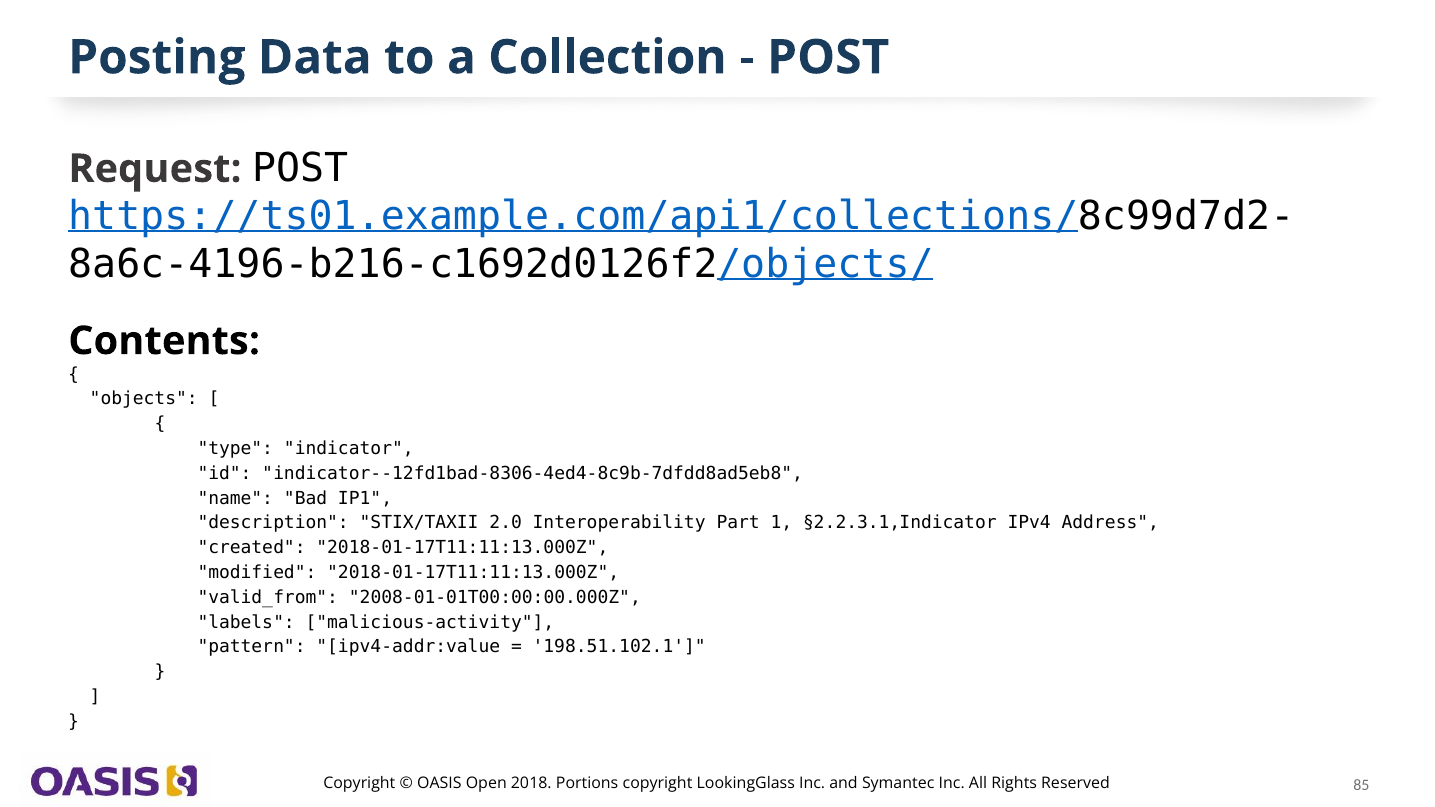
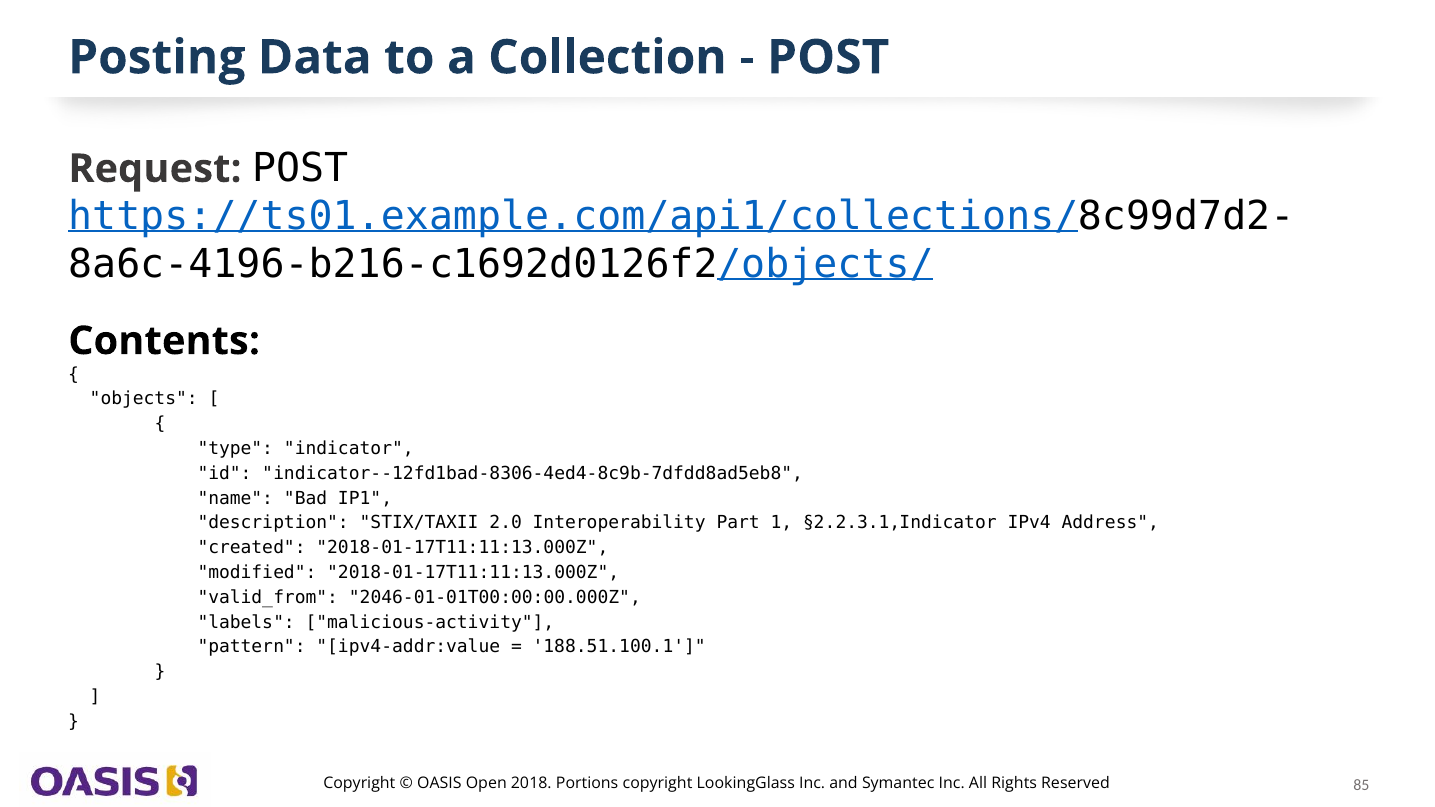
2008-01-01T00:00:00.000Z: 2008-01-01T00:00:00.000Z -> 2046-01-01T00:00:00.000Z (495, 597)
198.51.102.1: 198.51.102.1 -> 188.51.100.1 (619, 647)
